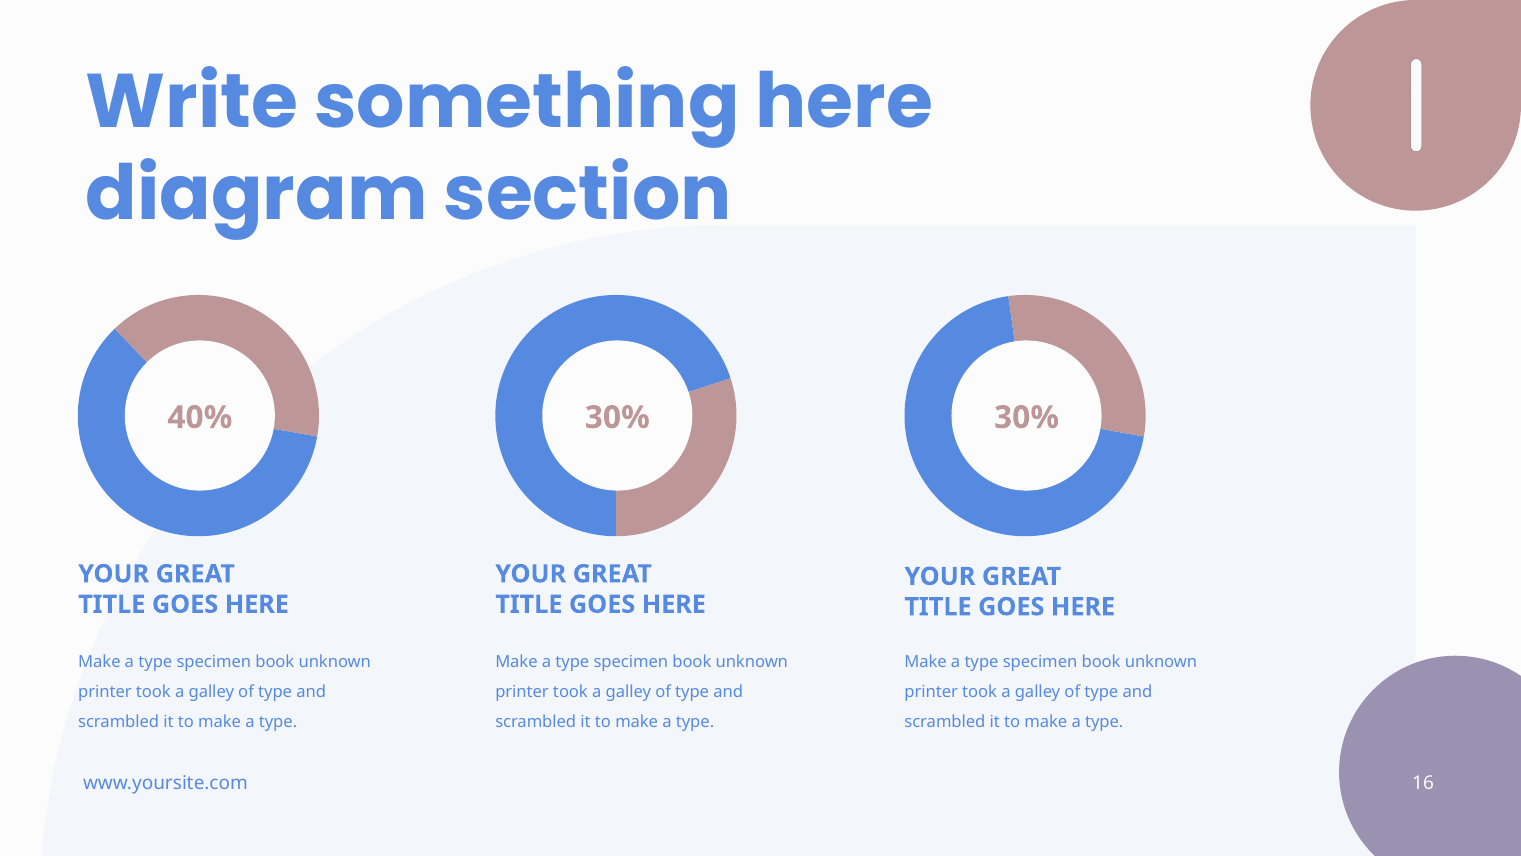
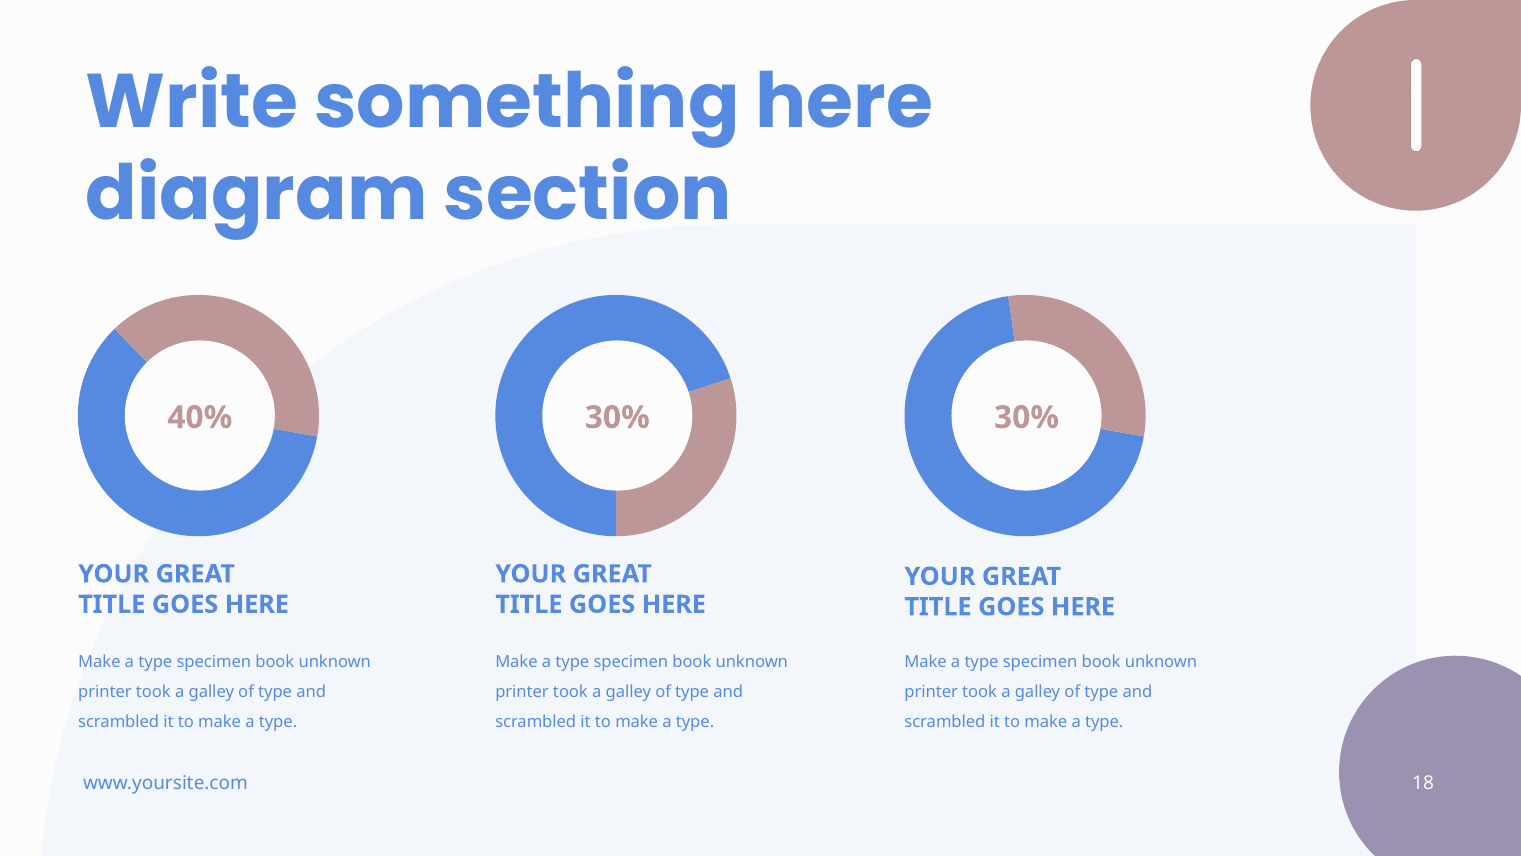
16: 16 -> 18 (1423, 782)
